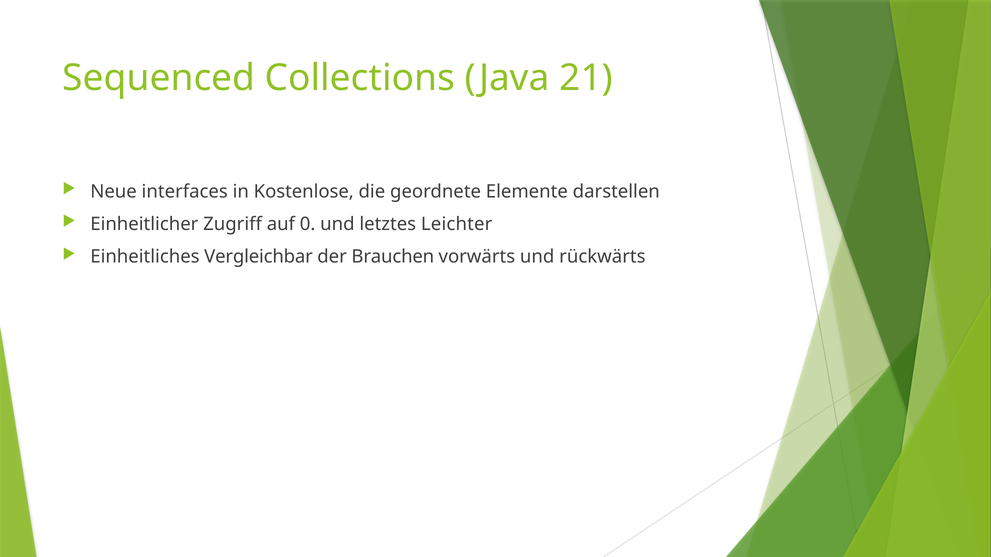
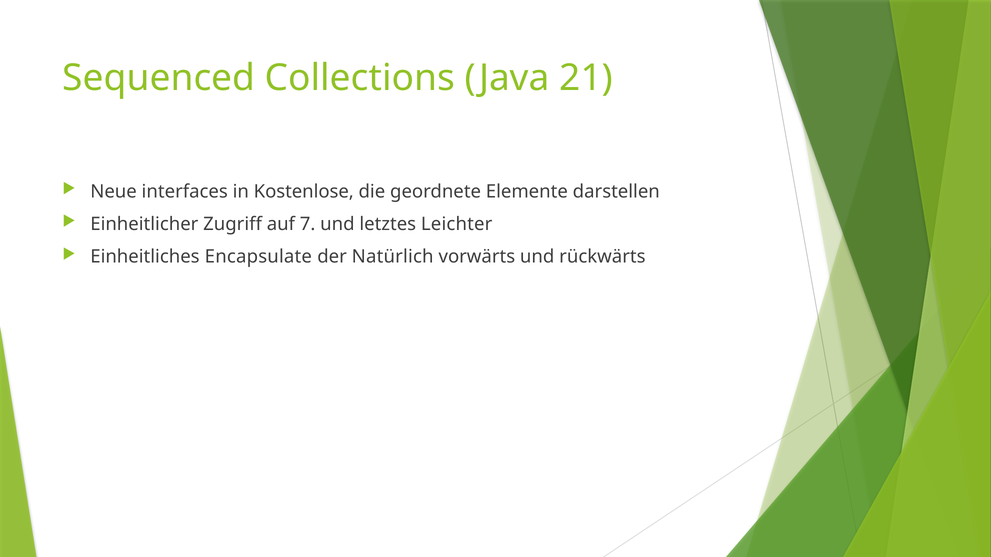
0: 0 -> 7 (308, 224)
Vergleichbar: Vergleichbar -> Encapsulate (258, 257)
Brauchen: Brauchen -> Natürlich (393, 257)
